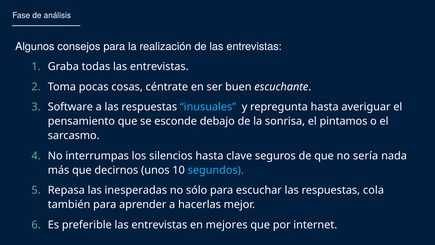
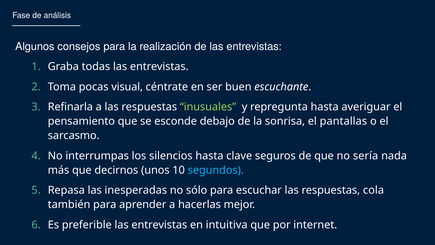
cosas: cosas -> visual (127, 87)
Software: Software -> Refinarla (70, 107)
inusuales colour: light blue -> light green (208, 107)
pintamos: pintamos -> pantallas (343, 121)
mejores: mejores -> intuitiva (227, 225)
